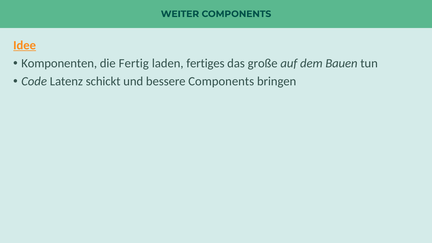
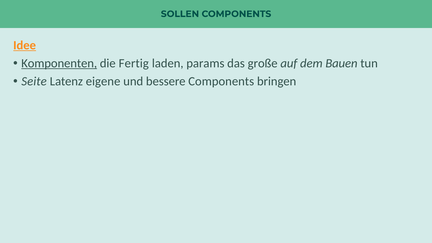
WEITER: WEITER -> SOLLEN (180, 14)
Komponenten underline: none -> present (59, 63)
fertiges: fertiges -> params (205, 63)
Code: Code -> Seite (34, 81)
schickt: schickt -> eigene (103, 81)
